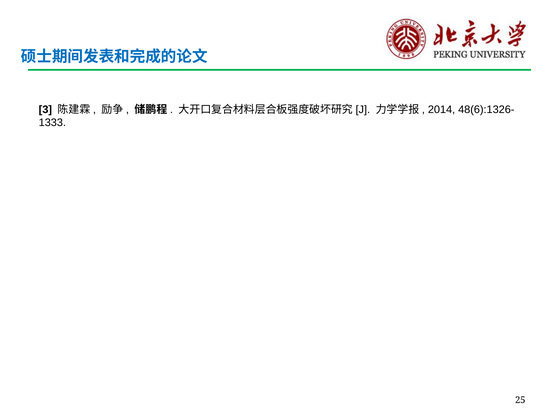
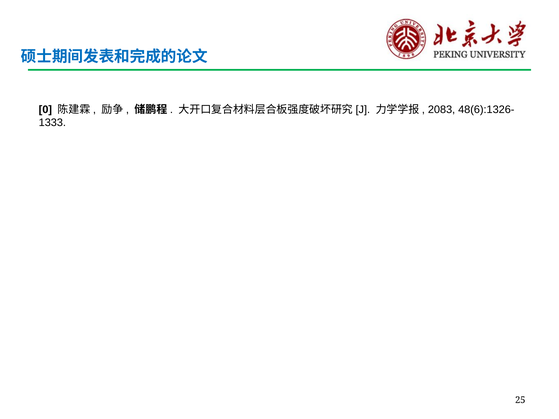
3: 3 -> 0 (45, 110)
2014: 2014 -> 2083 (442, 110)
